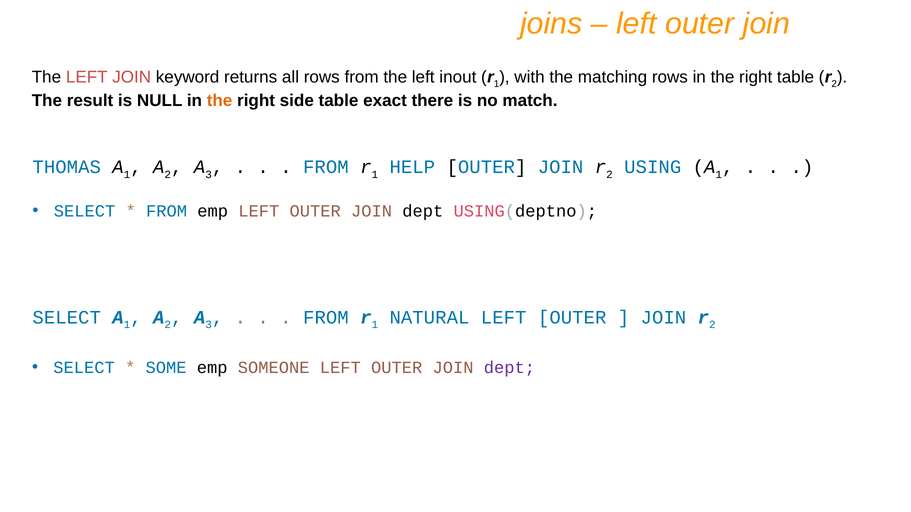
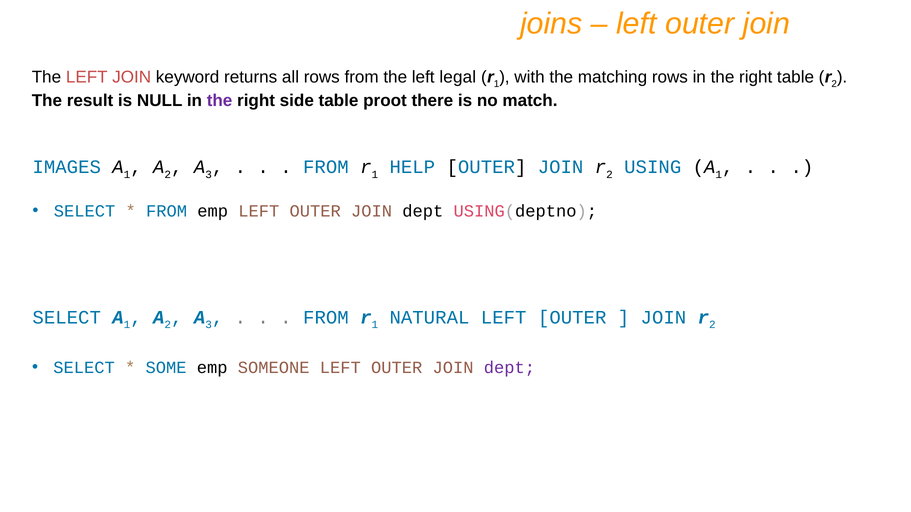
inout: inout -> legal (458, 77)
the colour: orange -> purple (220, 101)
exact: exact -> proot (385, 101)
THOMAS: THOMAS -> IMAGES (67, 167)
